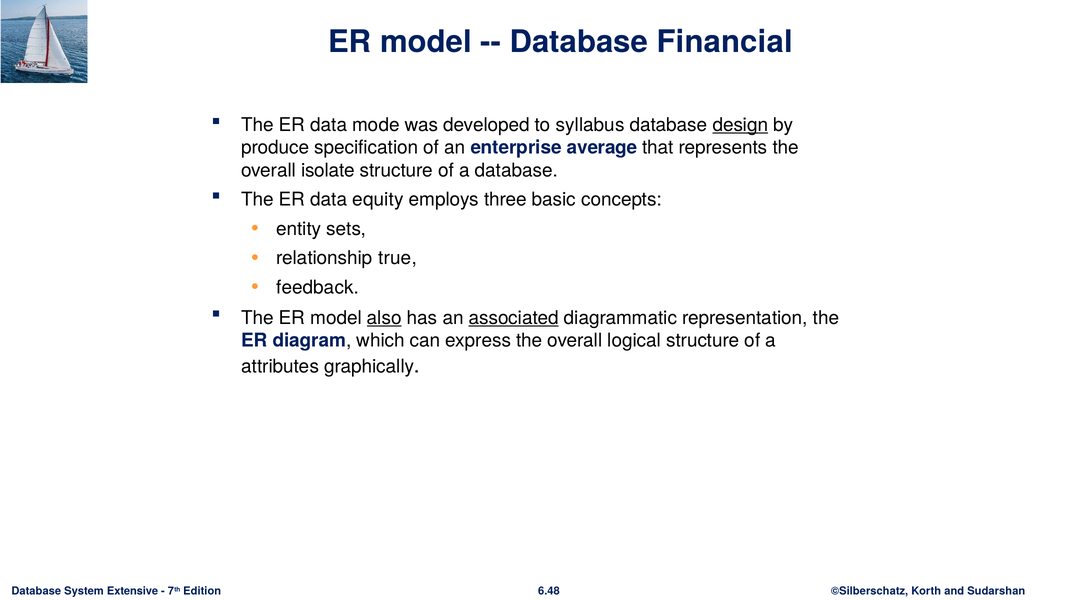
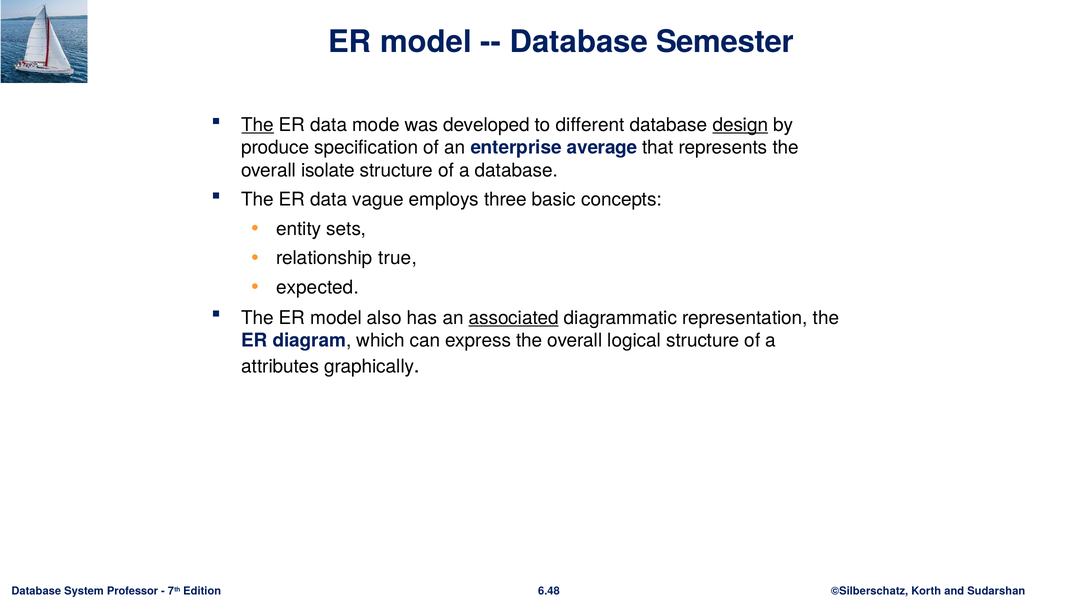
Financial: Financial -> Semester (725, 42)
The underline: none -> present (258, 125)
syllabus: syllabus -> different (590, 125)
equity: equity -> vague (378, 200)
feedback: feedback -> expected (318, 287)
also underline: present -> none (384, 318)
Extensive: Extensive -> Professor (133, 591)
